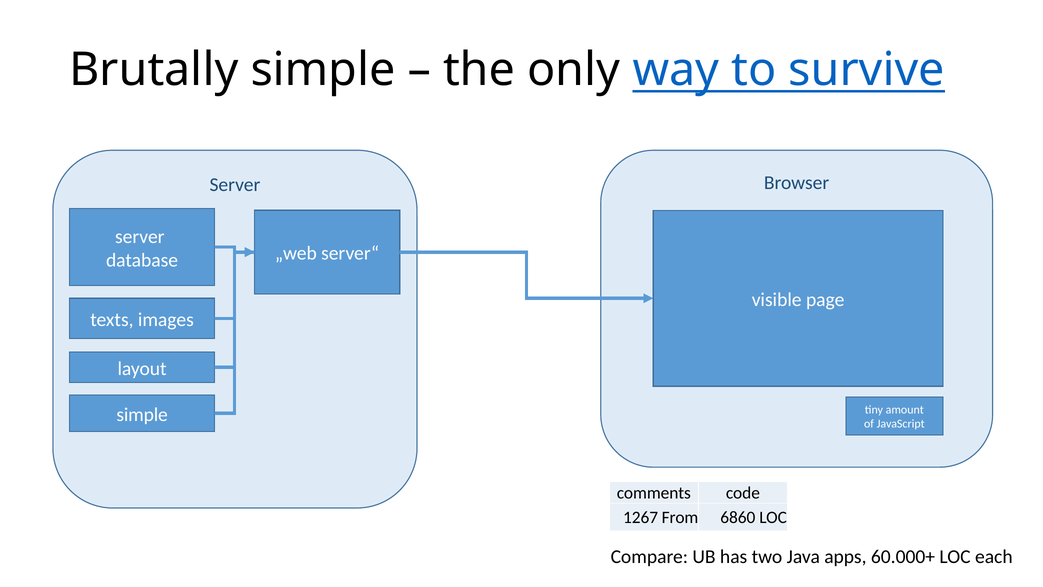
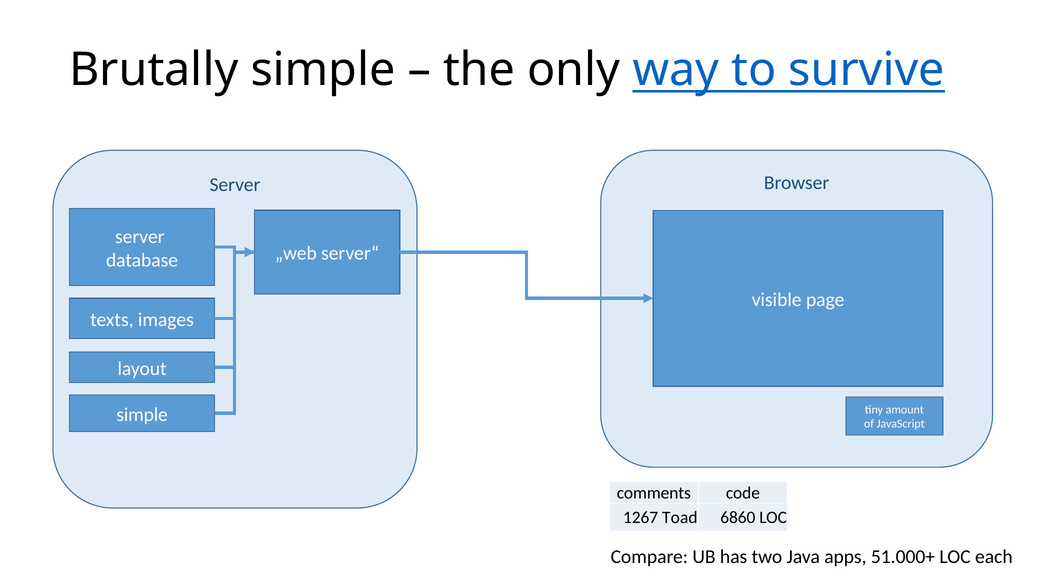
From: From -> Toad (680, 517)
60.000+: 60.000+ -> 51.000+ (903, 556)
